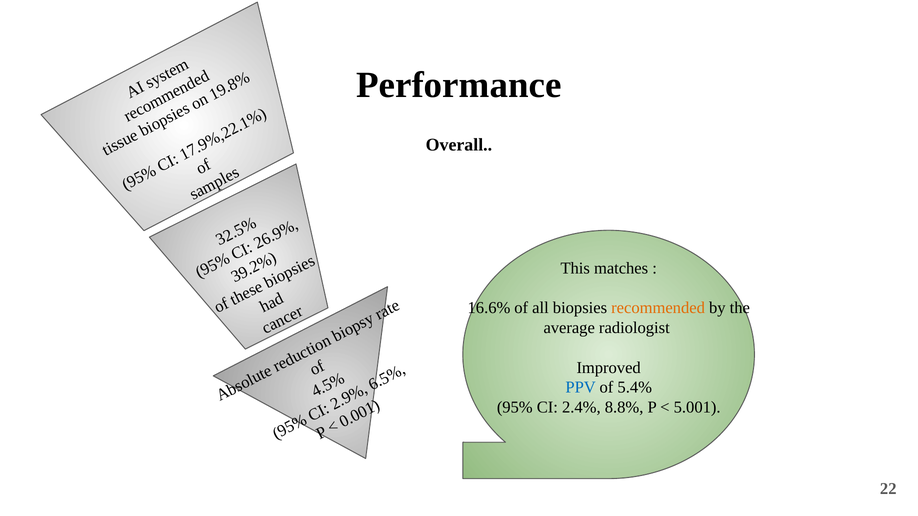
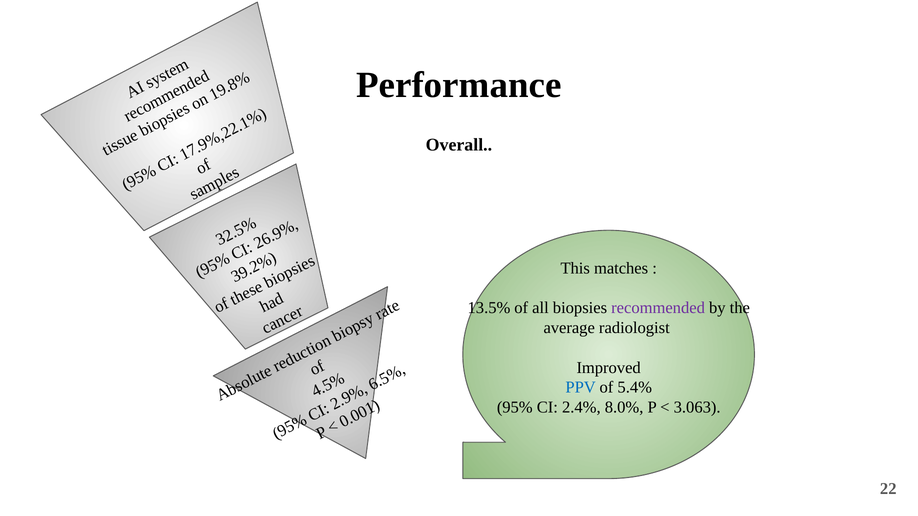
16.6%: 16.6% -> 13.5% (489, 308)
recommended colour: orange -> purple (658, 308)
8.8%: 8.8% -> 8.0% (624, 408)
5.001: 5.001 -> 3.063 (697, 408)
